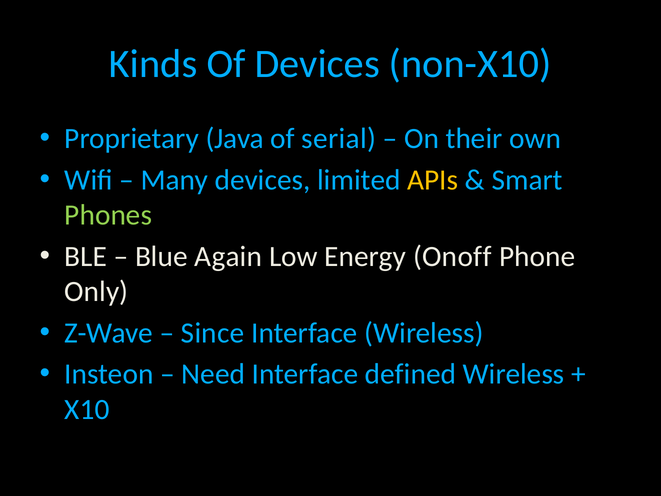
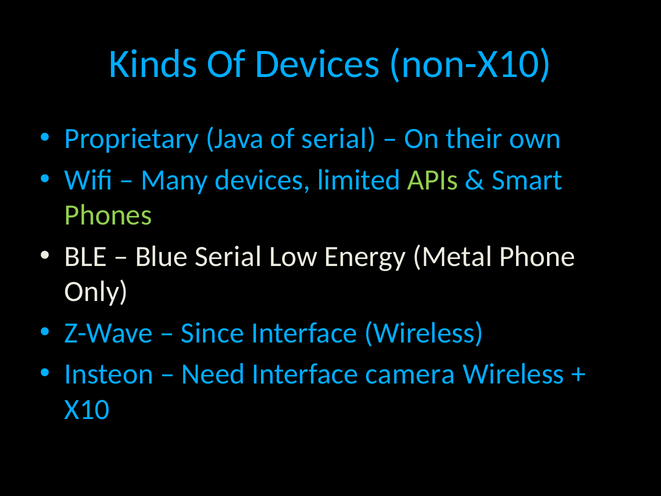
APIs colour: yellow -> light green (433, 180)
Blue Again: Again -> Serial (228, 256)
Onoff: Onoff -> Metal (452, 256)
defined: defined -> camera (410, 374)
